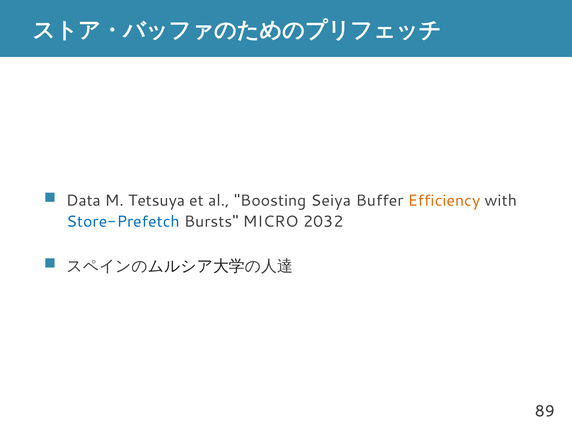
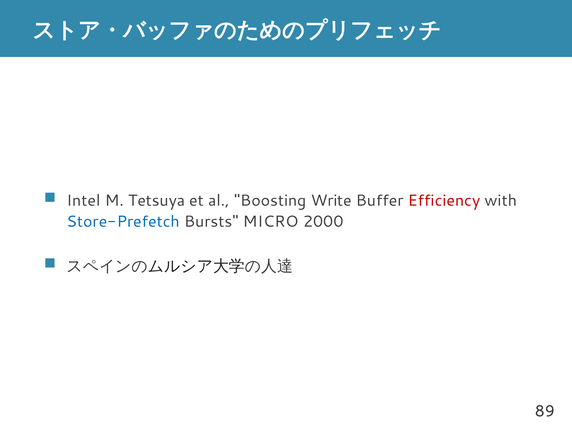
Data: Data -> Intel (83, 201)
Seiya: Seiya -> Write (331, 201)
Efficiency colour: orange -> red (444, 201)
2032: 2032 -> 2000 (323, 222)
